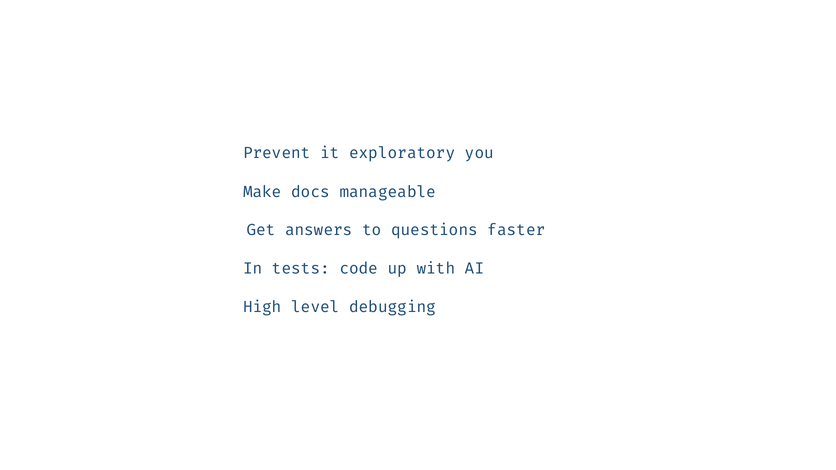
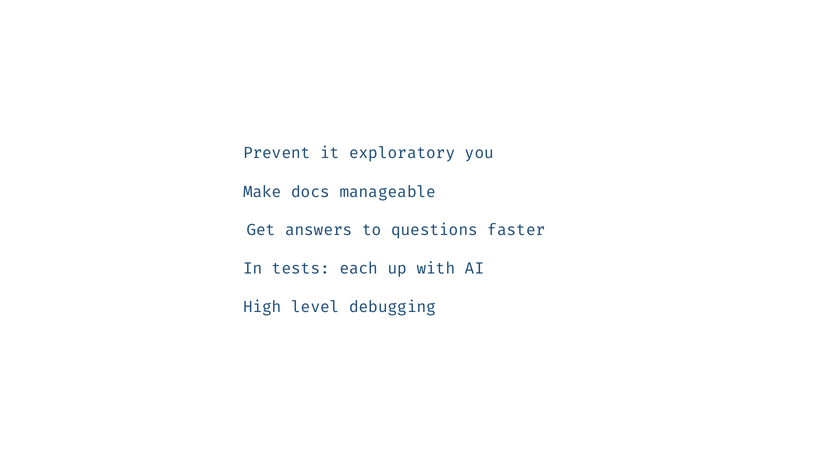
code: code -> each (359, 269)
